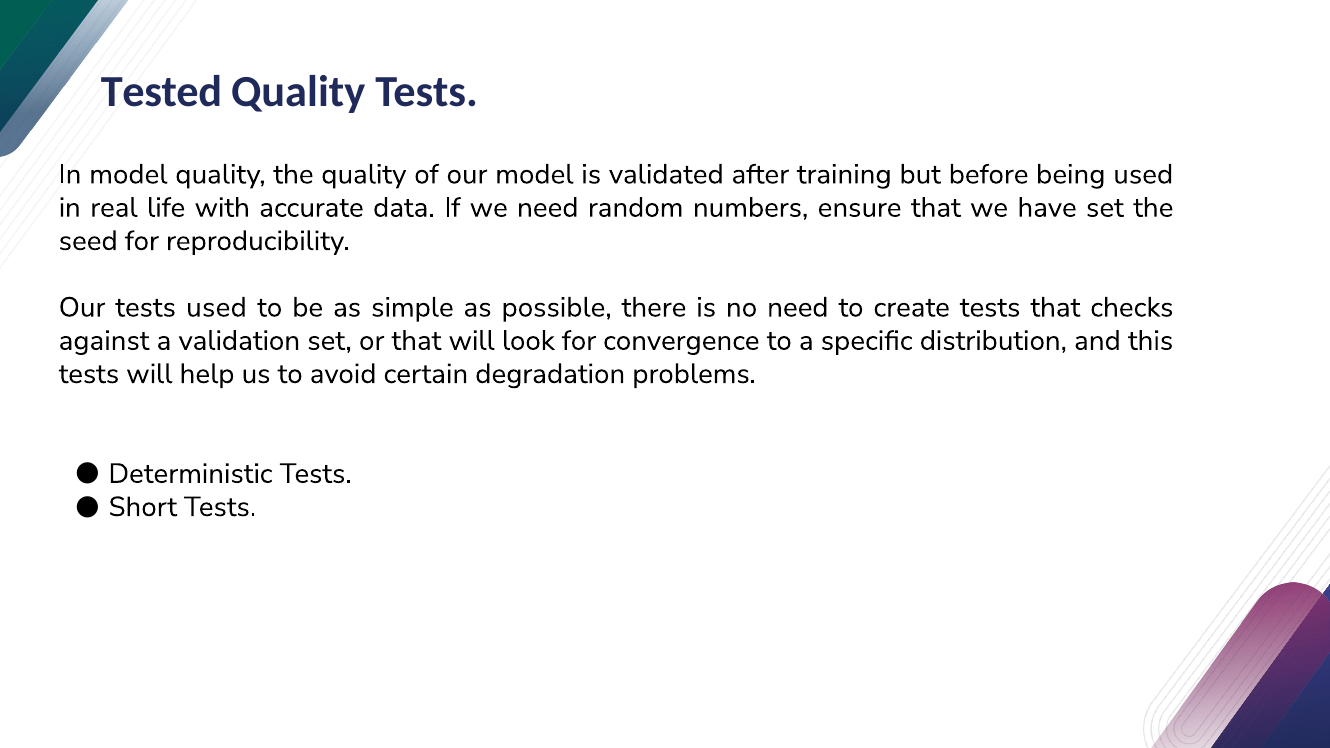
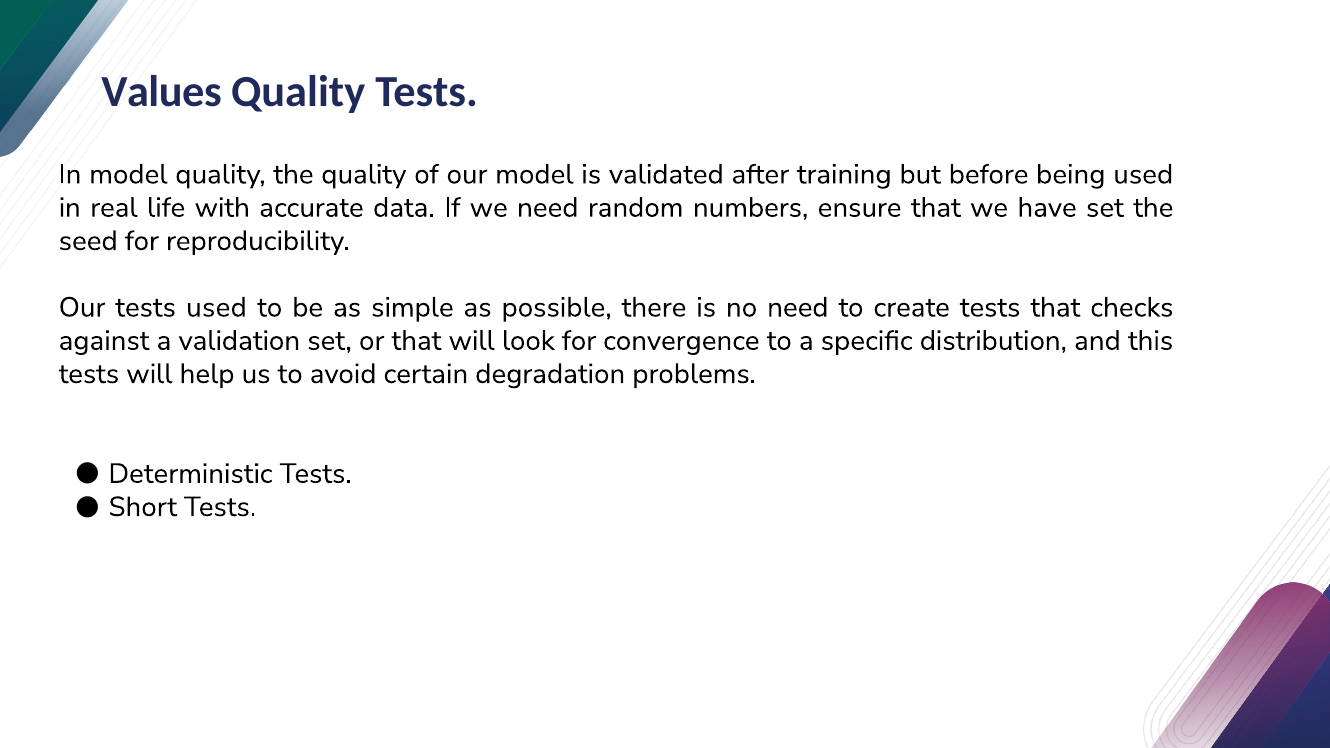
Tested: Tested -> Values (162, 91)
